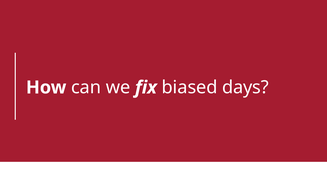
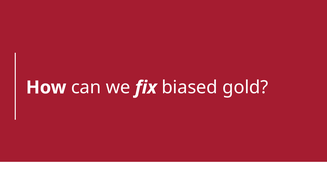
days: days -> gold (245, 87)
